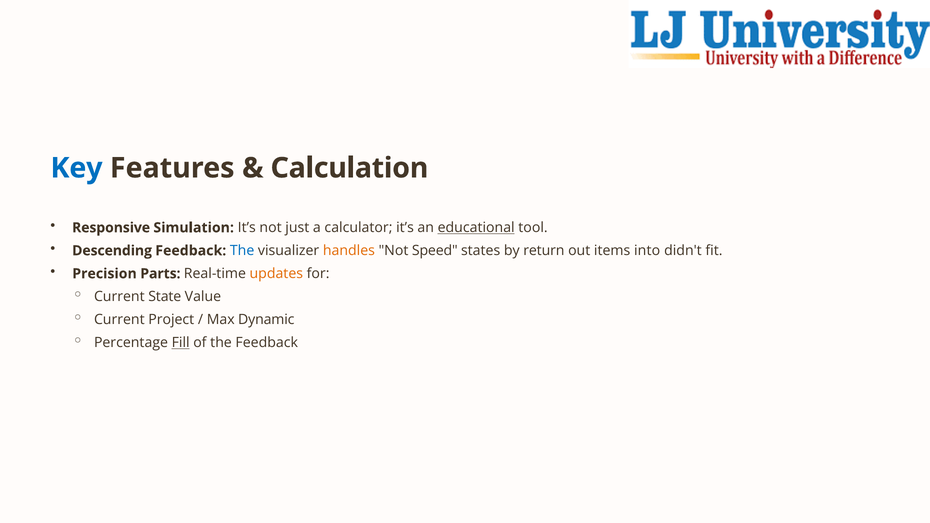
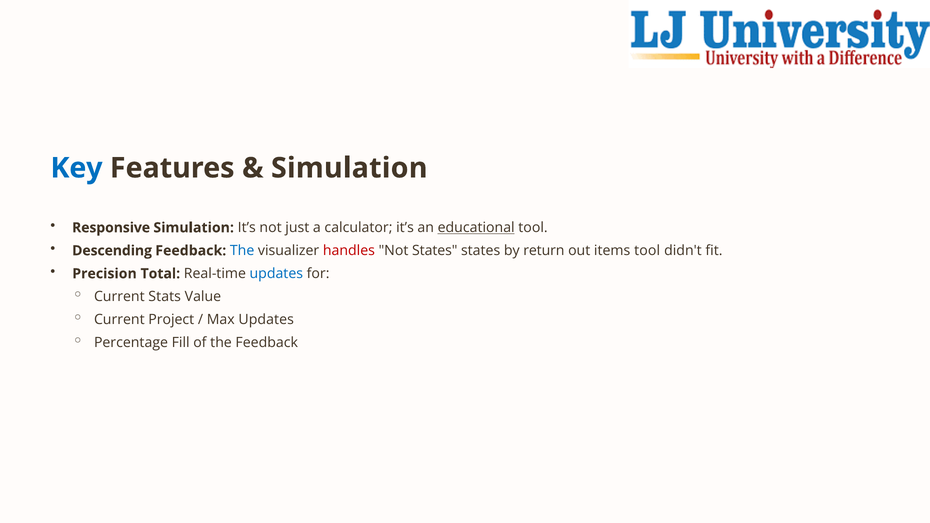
Calculation: Calculation -> Simulation (349, 168)
handles colour: orange -> red (349, 251)
Not Speed: Speed -> States (435, 251)
items into: into -> tool (647, 251)
Parts: Parts -> Total (160, 274)
updates colour: orange -> blue (276, 274)
State: State -> Stats (165, 297)
Max Dynamic: Dynamic -> Updates (266, 320)
Fill underline: present -> none (181, 343)
